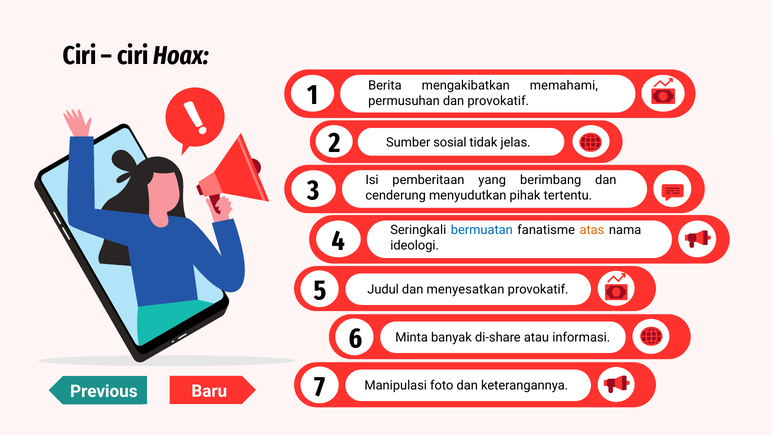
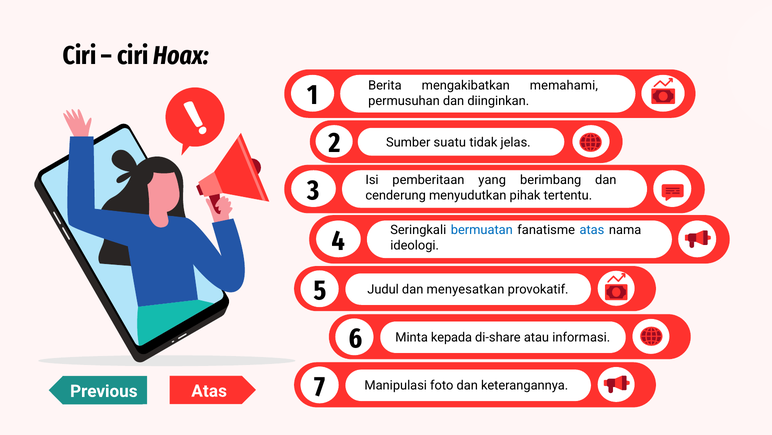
dan provokatif: provokatif -> diinginkan (498, 101)
sosial: sosial -> suatu (450, 142)
atas colour: orange -> blue (592, 230)
banyak: banyak -> kepada (451, 337)
Baru: Baru -> Atas (209, 390)
